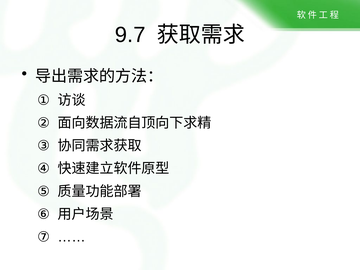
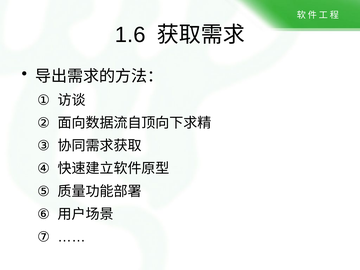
9.7: 9.7 -> 1.6 (130, 35)
